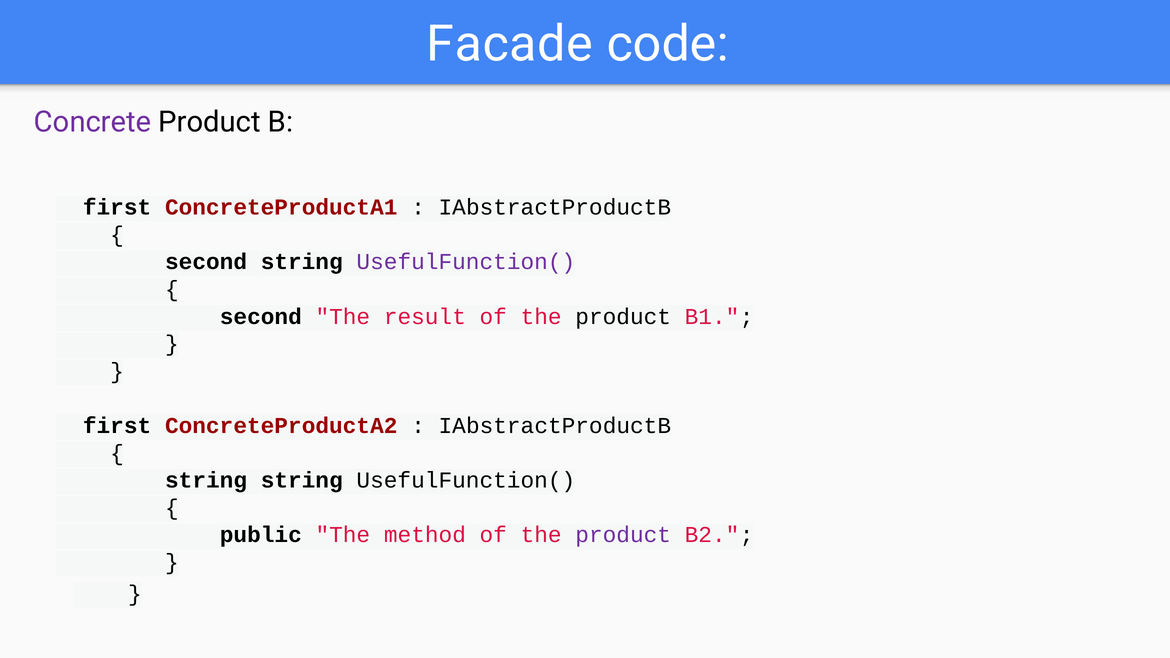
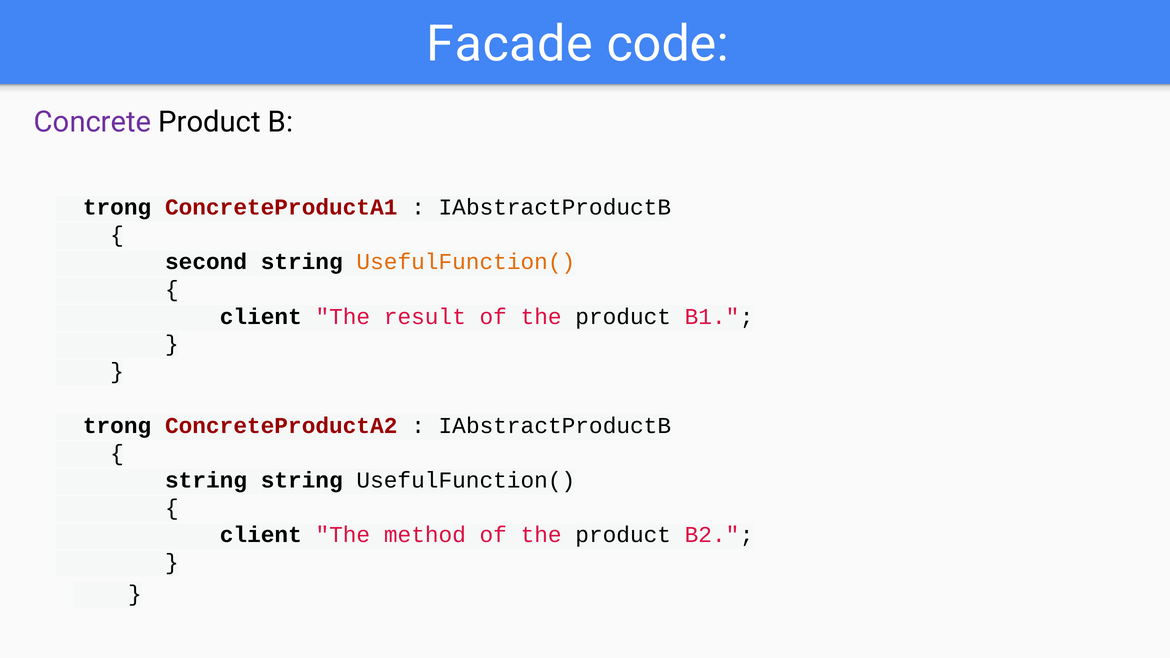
first: first -> trong (117, 207)
UsefulFunction( colour: purple -> orange (466, 262)
second: second -> client (261, 317)
first: first -> trong (117, 426)
public: public -> client (261, 535)
product colour: purple -> black (623, 535)
